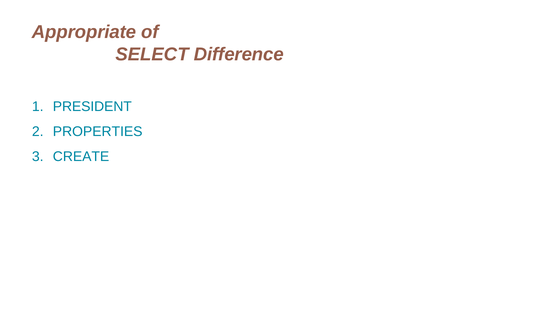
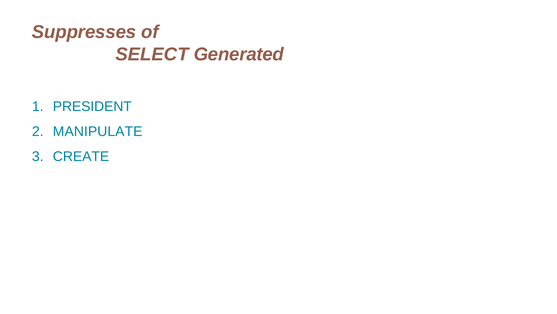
Appropriate: Appropriate -> Suppresses (84, 32)
Difference: Difference -> Generated (239, 54)
PROPERTIES: PROPERTIES -> MANIPULATE (98, 131)
